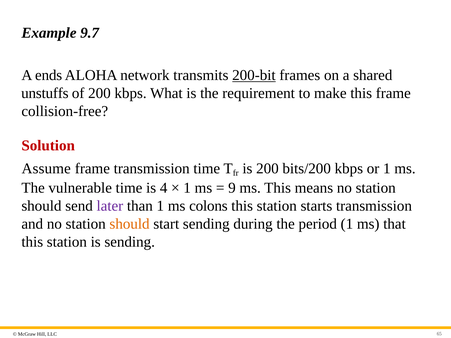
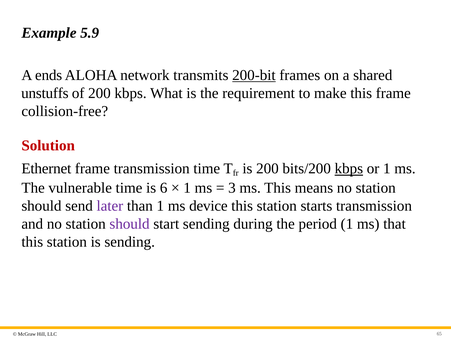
9.7: 9.7 -> 5.9 (90, 33)
Assume: Assume -> Ethernet (46, 169)
kbps underline: none -> present (349, 169)
4: 4 -> 6 (164, 188)
9: 9 -> 3 (232, 188)
colons: colons -> device (208, 206)
should colour: orange -> purple (130, 224)
